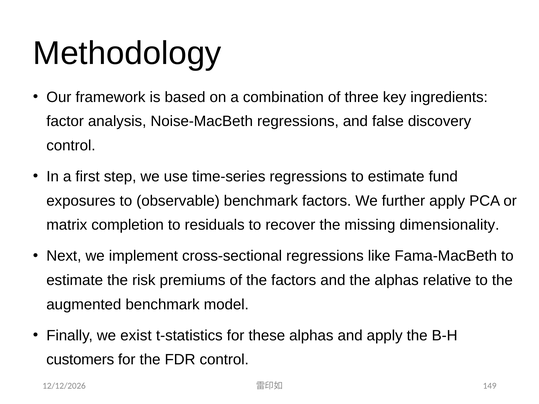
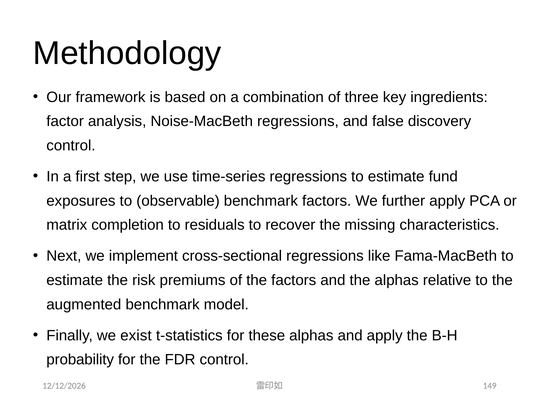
dimensionality: dimensionality -> characteristics (449, 225)
customers: customers -> probability (80, 360)
